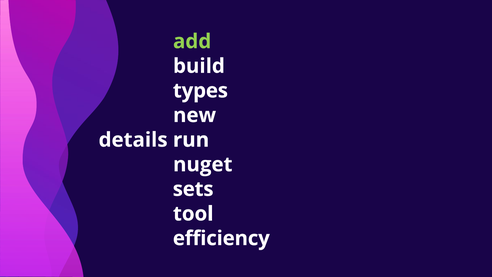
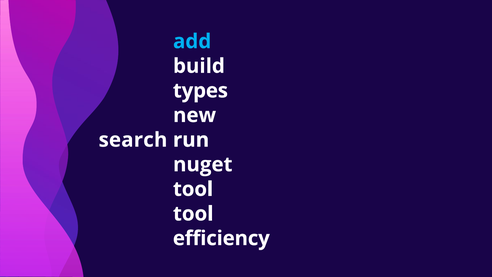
add colour: light green -> light blue (192, 41)
details: details -> search (133, 140)
sets: sets -> tool (193, 189)
